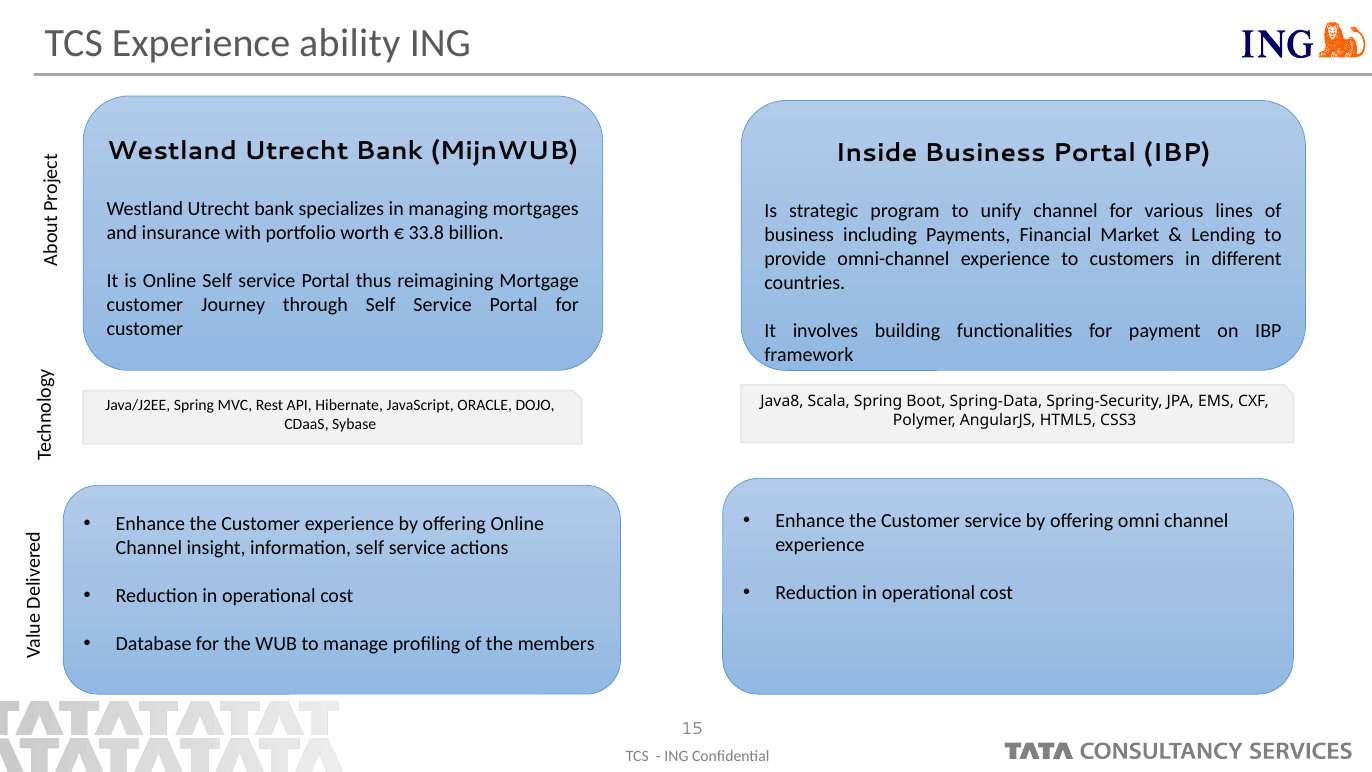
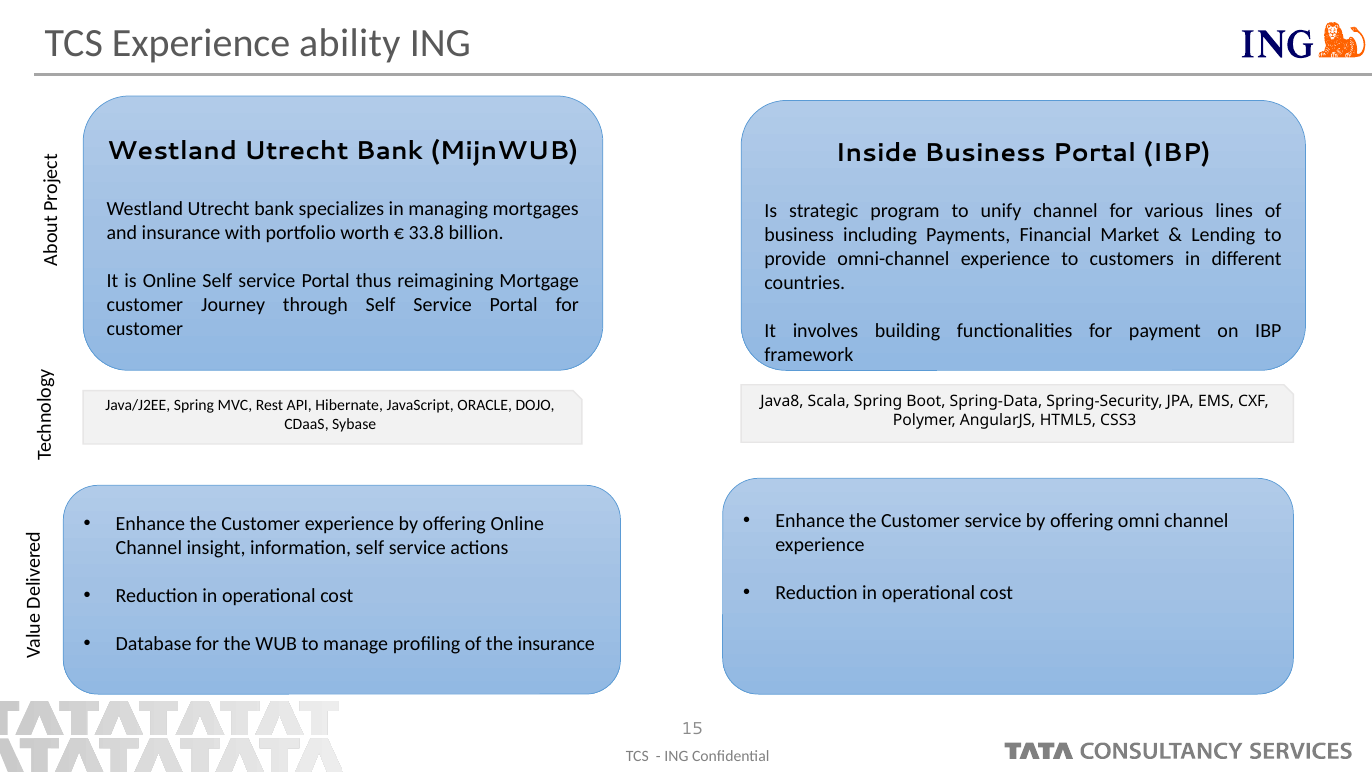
the members: members -> insurance (556, 644)
